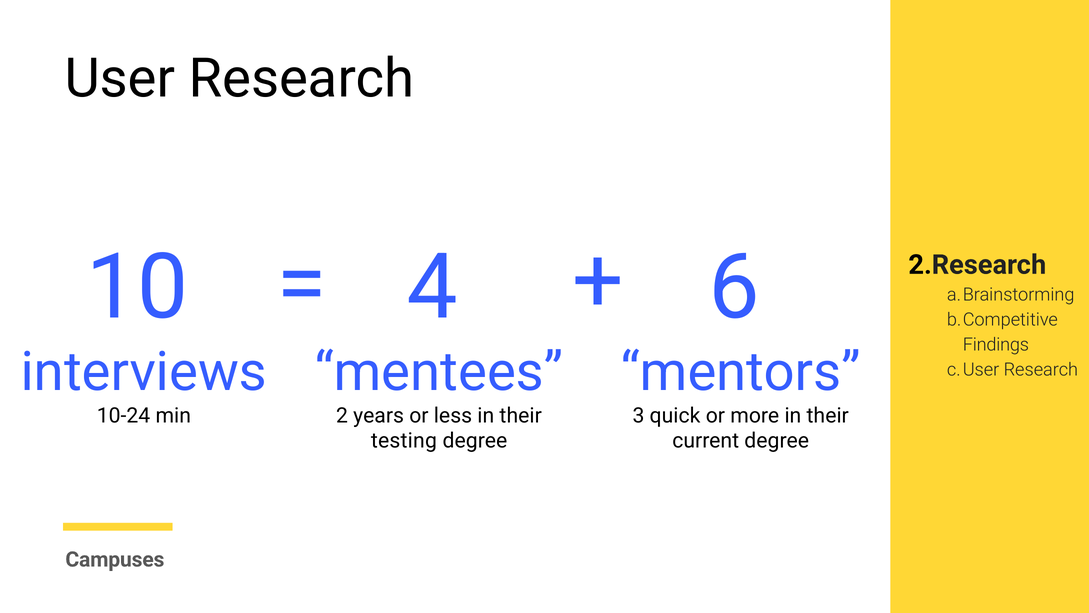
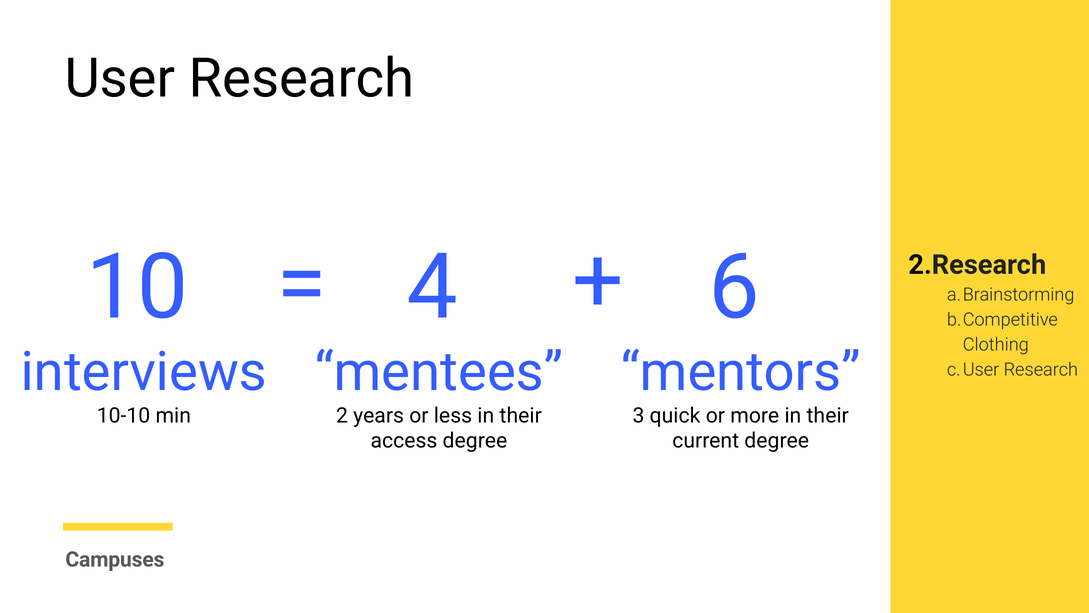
Findings: Findings -> Clothing (996, 345)
10-24: 10-24 -> 10-10 (124, 415)
testing: testing -> access (404, 441)
